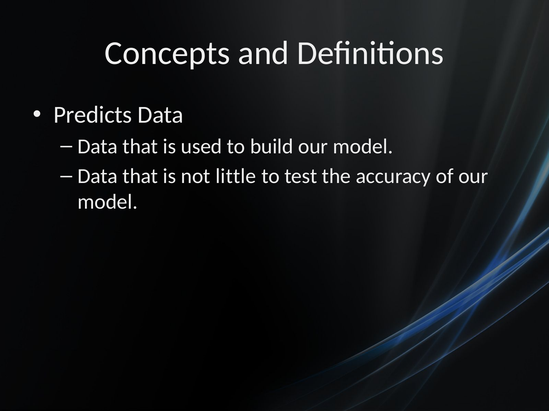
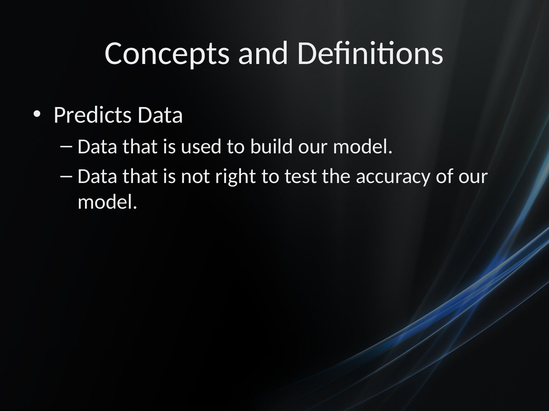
little: little -> right (236, 177)
